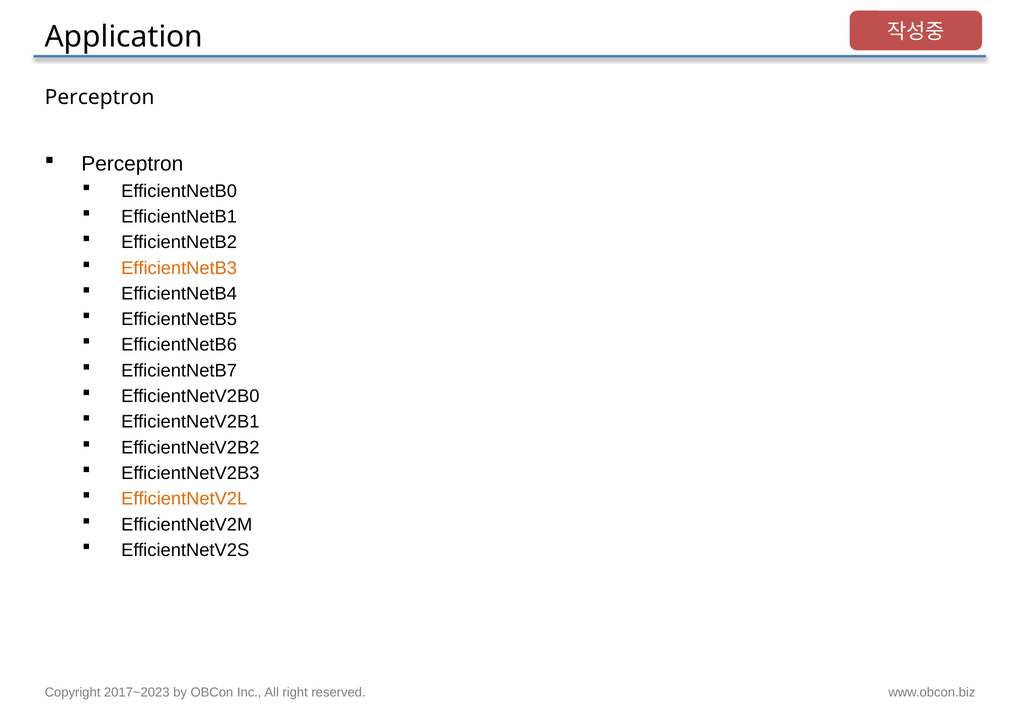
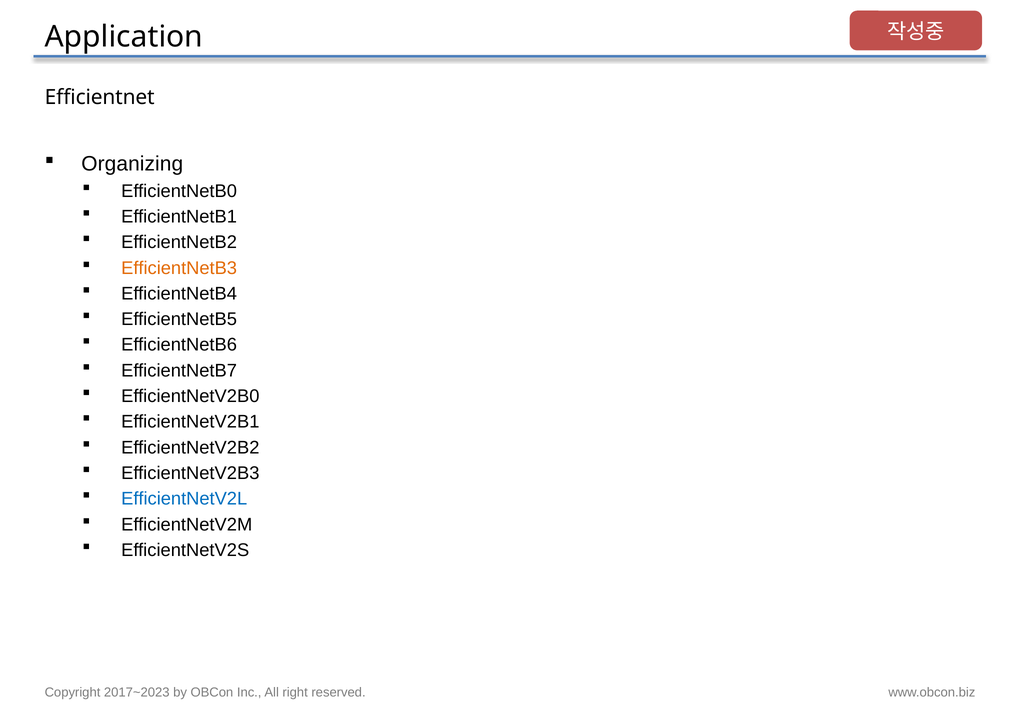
Perceptron: Perceptron -> Efficientnet (100, 97)
Perceptron: Perceptron -> Organizing (132, 164)
EfficientNetV2L colour: orange -> blue (184, 499)
